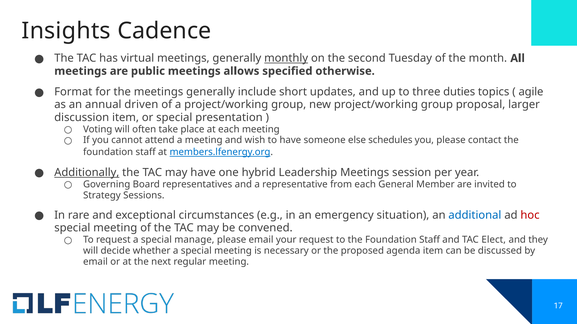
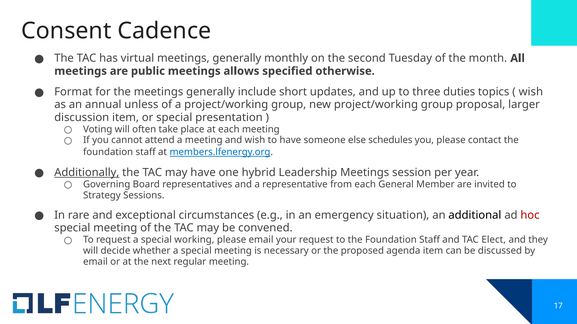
Insights: Insights -> Consent (66, 31)
monthly underline: present -> none (286, 58)
agile: agile -> wish (531, 92)
driven: driven -> unless (141, 105)
additional colour: blue -> black (475, 216)
manage: manage -> working (194, 240)
